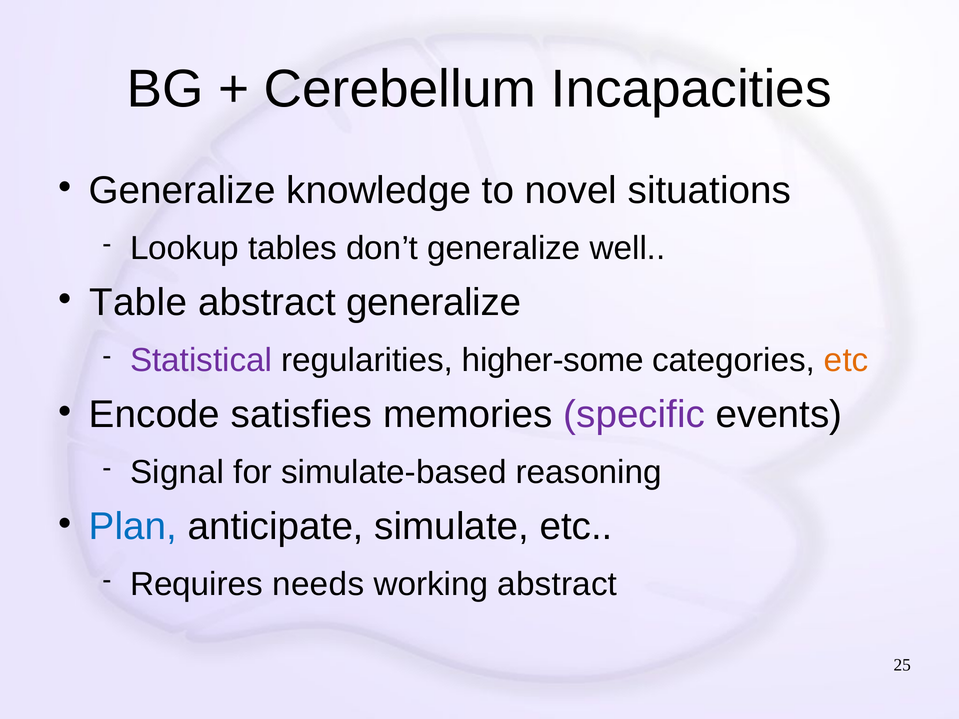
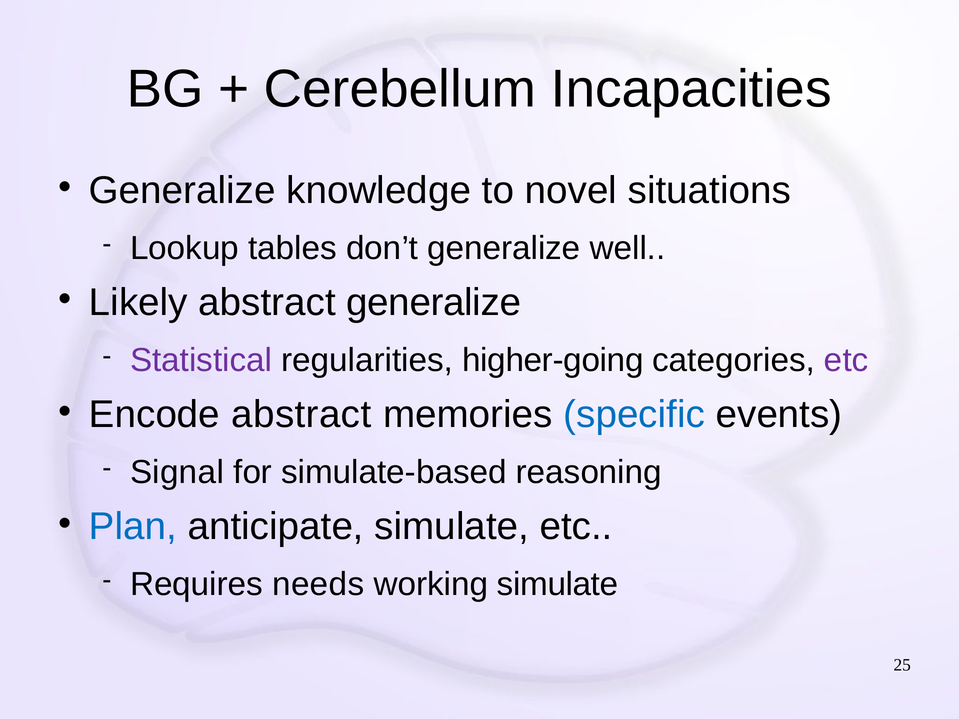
Table: Table -> Likely (138, 303)
higher-some: higher-some -> higher-going (553, 360)
etc colour: orange -> purple (846, 360)
Encode satisfies: satisfies -> abstract (301, 415)
specific colour: purple -> blue (634, 415)
working abstract: abstract -> simulate (558, 584)
